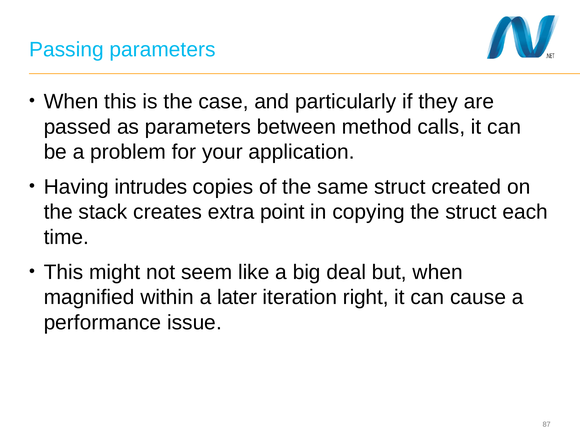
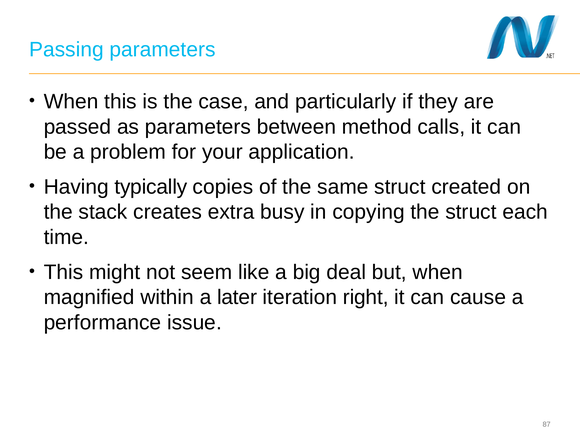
intrudes: intrudes -> typically (151, 187)
point: point -> busy (282, 212)
